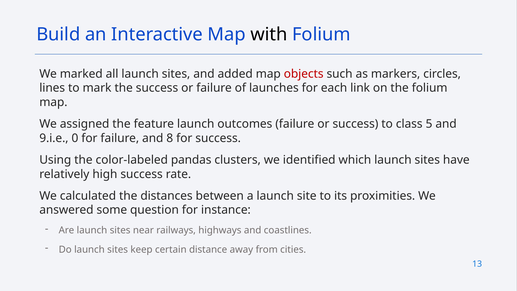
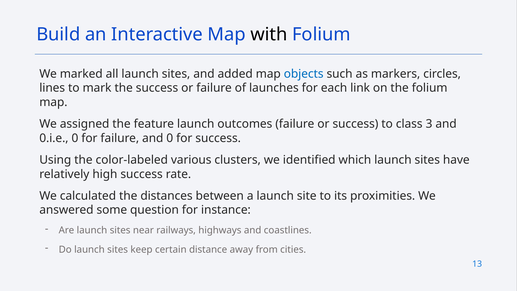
objects colour: red -> blue (304, 74)
5: 5 -> 3 (429, 124)
9.i.e: 9.i.e -> 0.i.e (54, 138)
and 8: 8 -> 0 (170, 138)
pandas: pandas -> various (191, 160)
